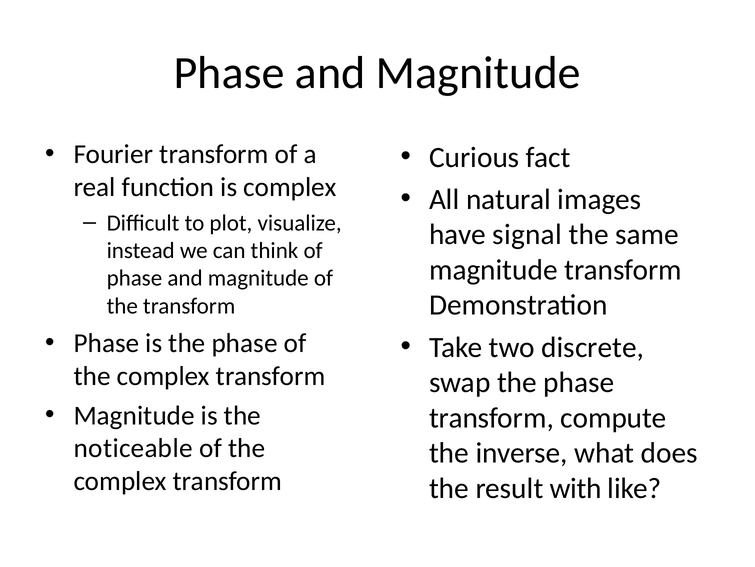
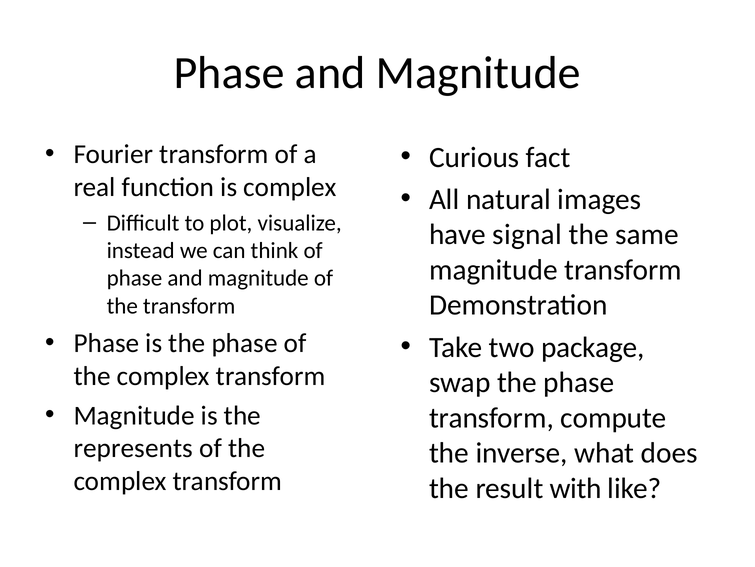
discrete: discrete -> package (593, 347)
noticeable: noticeable -> represents (133, 448)
